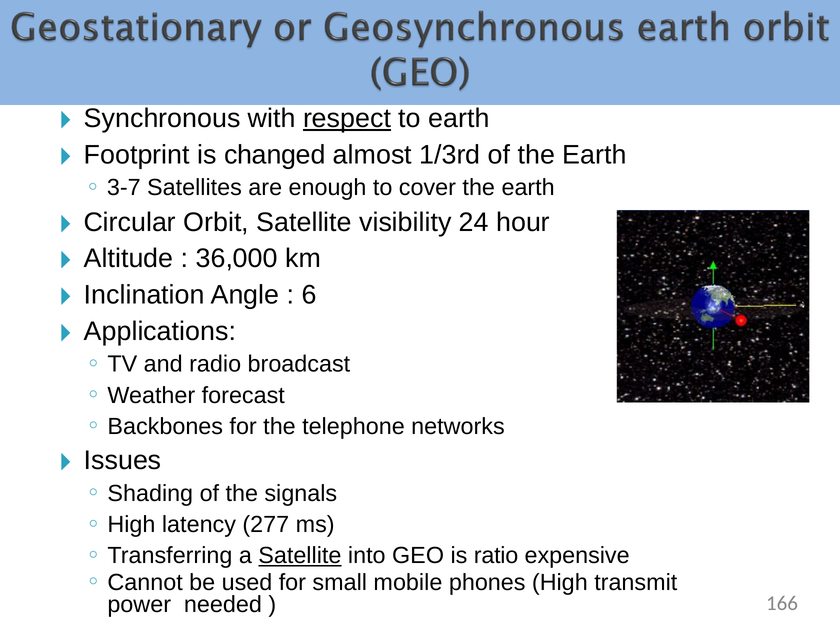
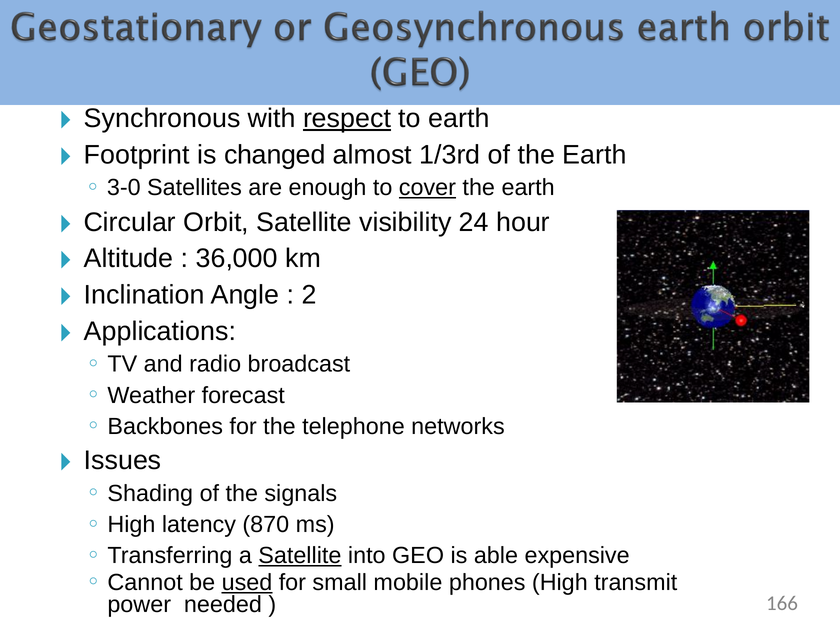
3-7: 3-7 -> 3-0 (124, 188)
cover underline: none -> present (427, 188)
6: 6 -> 2 (309, 295)
277: 277 -> 870 (266, 525)
ratio: ratio -> able (496, 556)
used underline: none -> present (247, 583)
